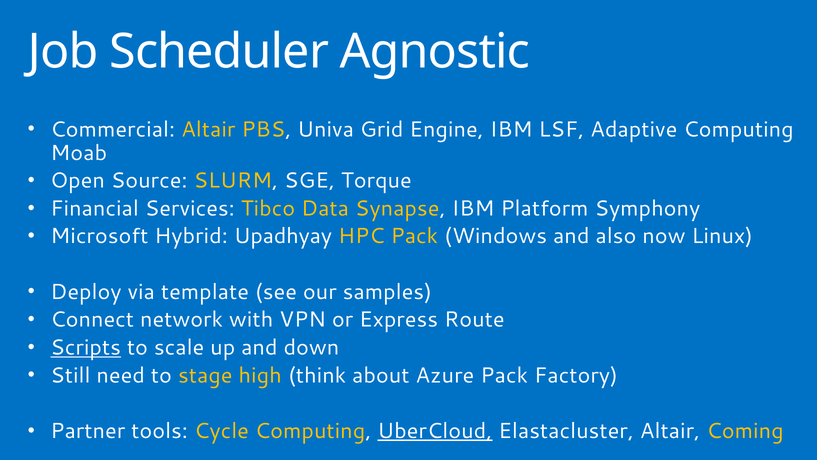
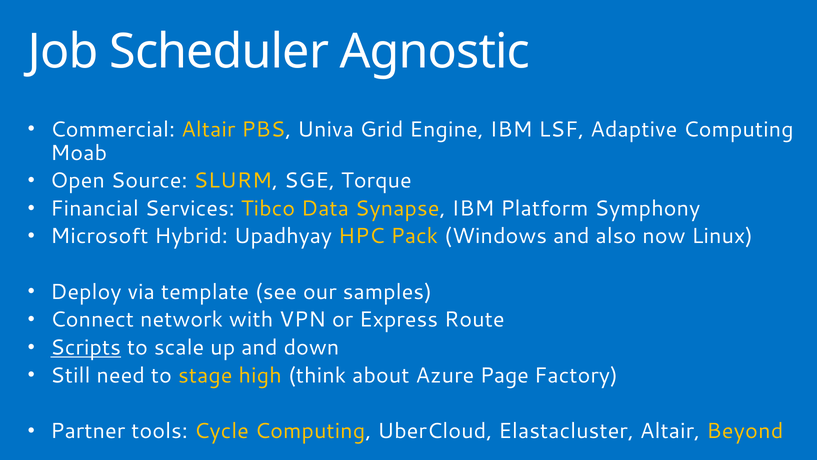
Azure Pack: Pack -> Page (504, 375)
UberCloud underline: present -> none (435, 431)
Coming: Coming -> Beyond (745, 431)
